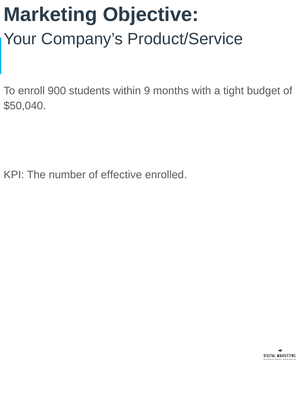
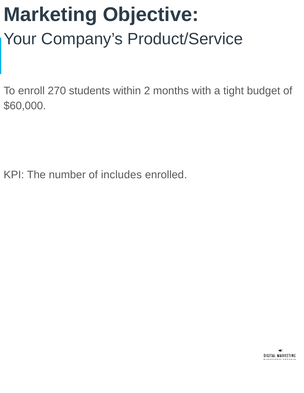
900: 900 -> 270 (57, 91)
9: 9 -> 2 (147, 91)
$50,040: $50,040 -> $60,000 (25, 106)
effective: effective -> includes (121, 175)
